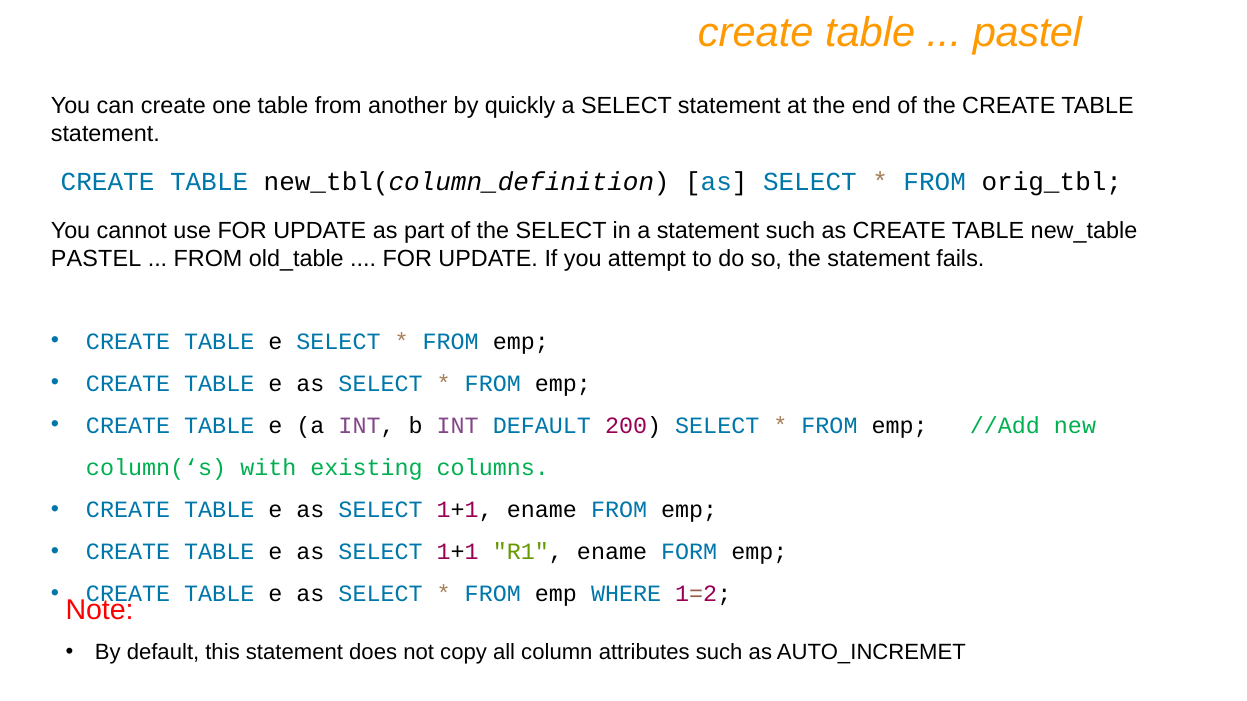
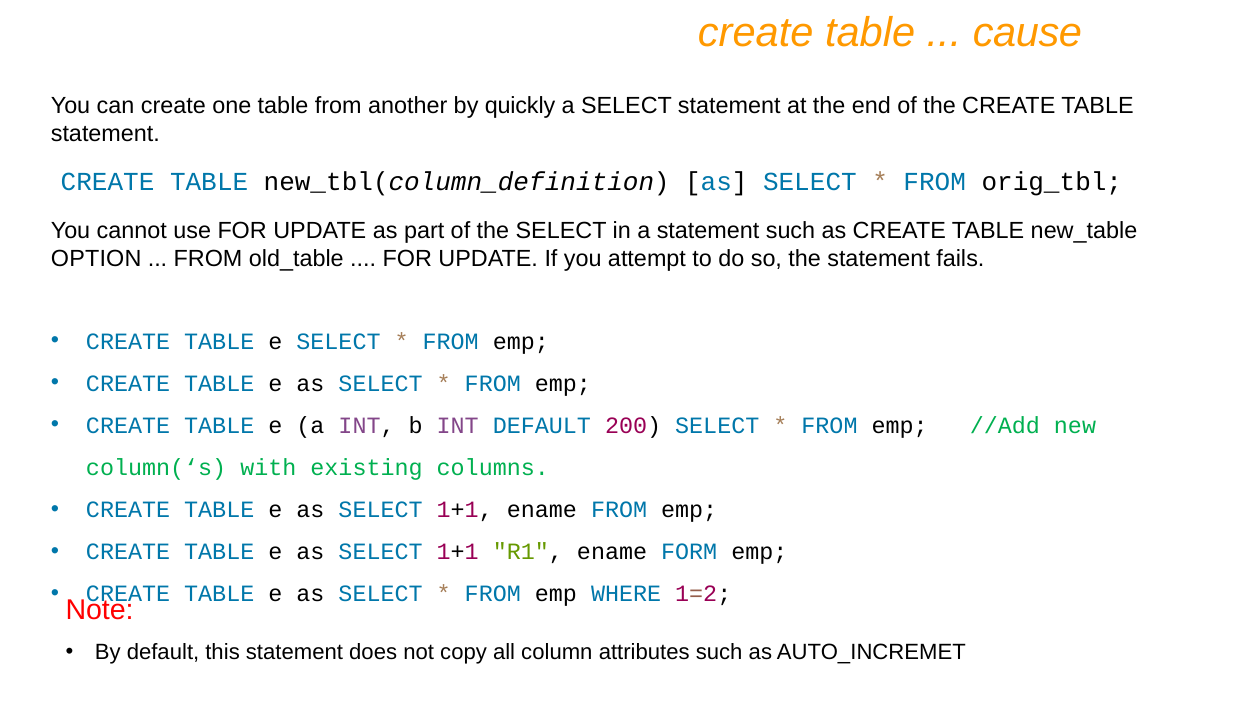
pastel: pastel -> cause (1027, 32)
PASTEL: PASTEL -> OPTION (96, 259)
